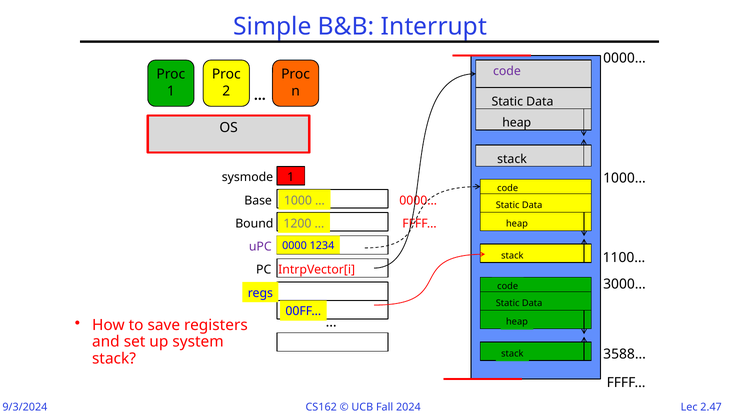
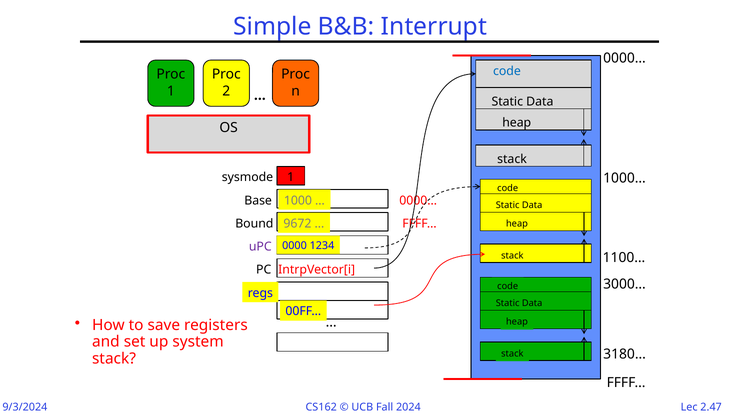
code colour: purple -> blue (507, 71)
1200: 1200 -> 9672 (297, 223)
3588…: 3588… -> 3180… (625, 354)
